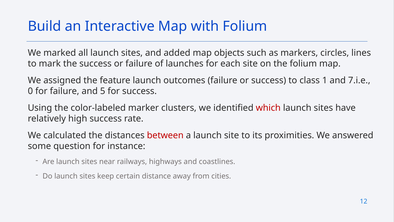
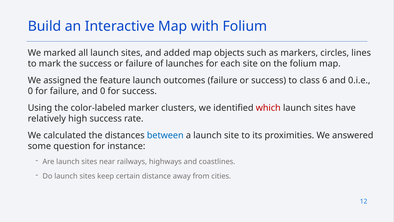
1: 1 -> 6 (325, 80)
7.i.e: 7.i.e -> 0.i.e (359, 80)
and 5: 5 -> 0 (103, 91)
between colour: red -> blue (165, 135)
